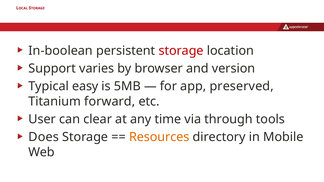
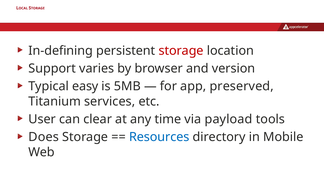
In-boolean: In-boolean -> In-defining (61, 51)
forward: forward -> services (110, 102)
through: through -> payload (229, 119)
Resources colour: orange -> blue (159, 137)
